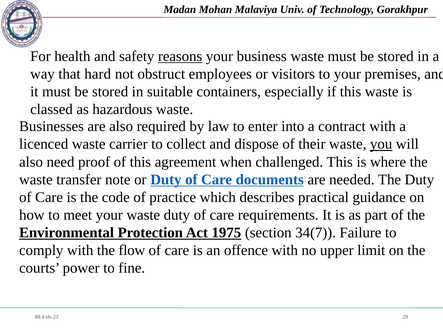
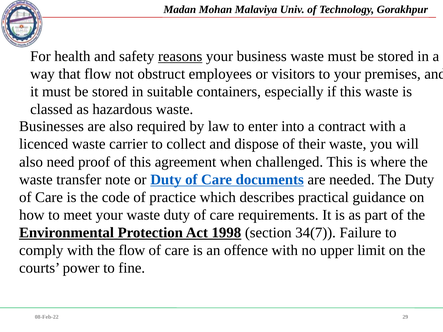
that hard: hard -> flow (98, 74)
you underline: present -> none (381, 144)
1975: 1975 -> 1998 (226, 233)
